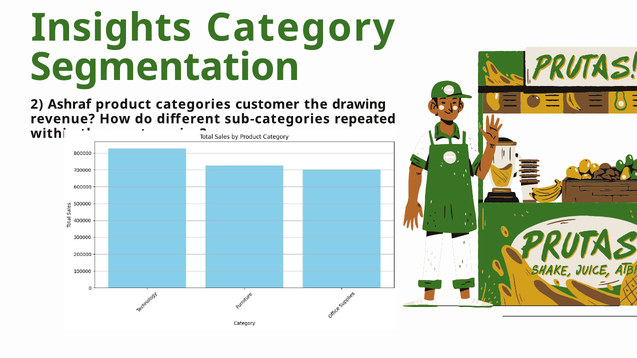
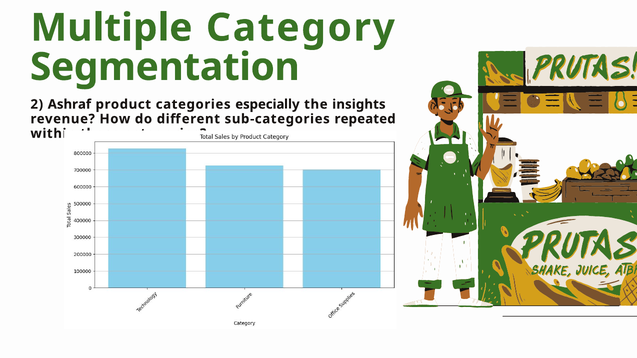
Insights: Insights -> Multiple (111, 28)
customer: customer -> especially (267, 104)
drawing: drawing -> insights (359, 104)
